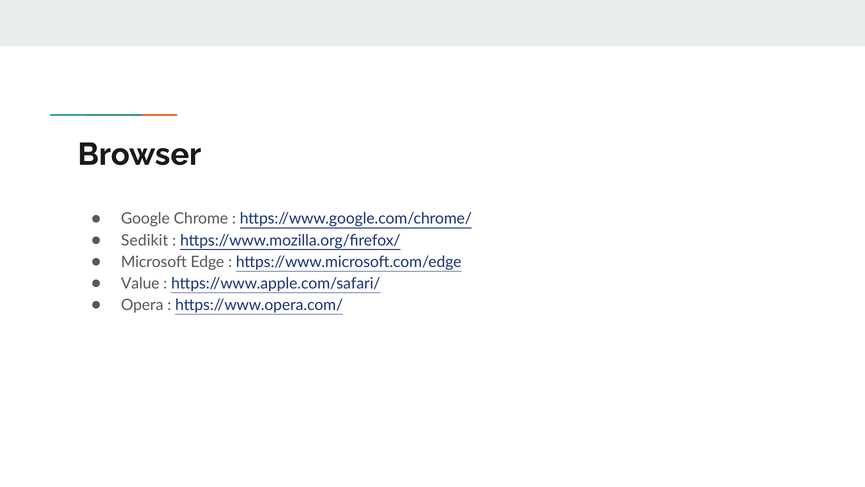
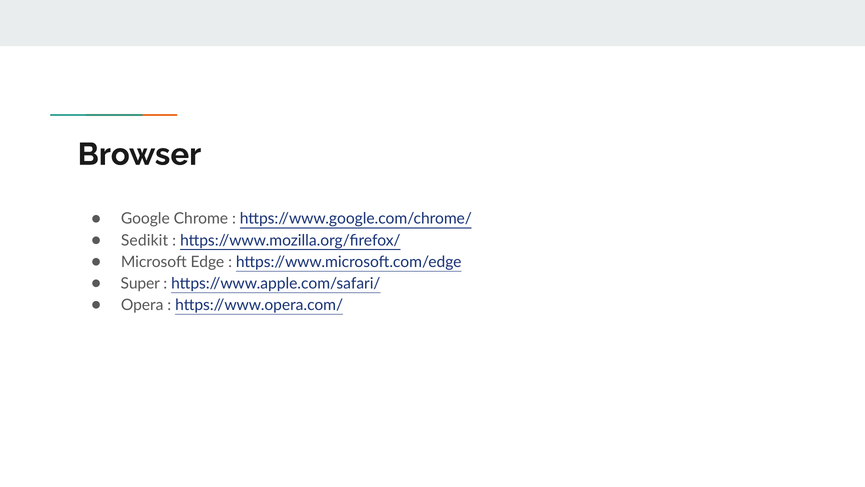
Value: Value -> Super (140, 283)
